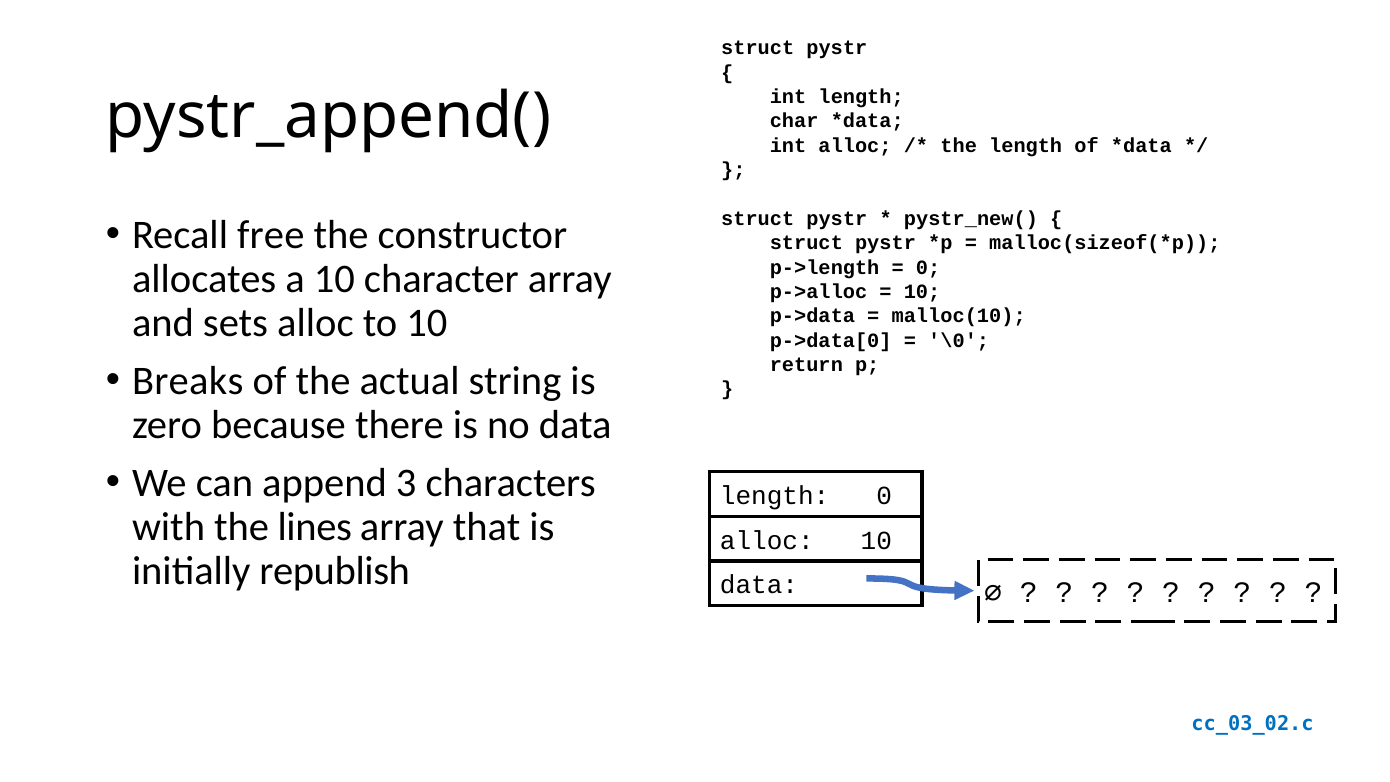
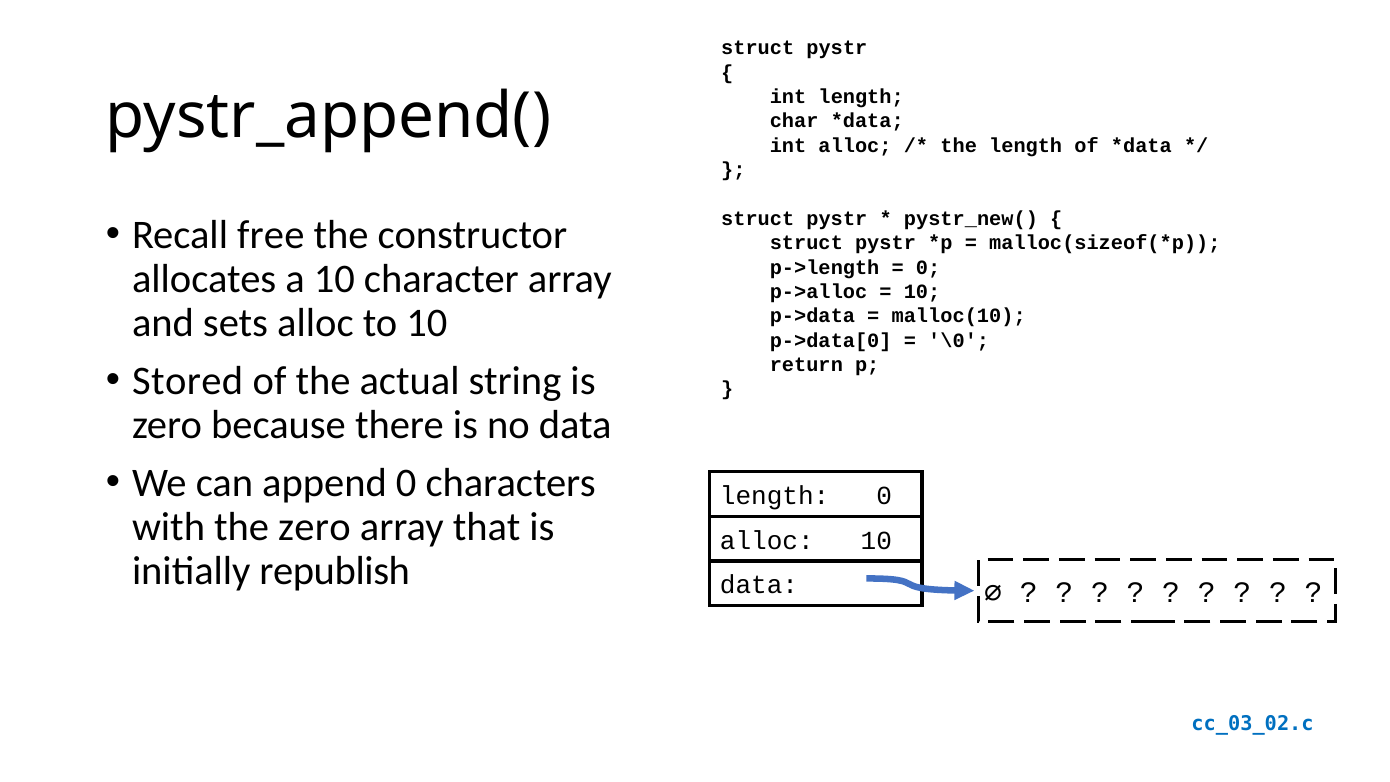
Breaks: Breaks -> Stored (188, 381)
append 3: 3 -> 0 (406, 483)
the lines: lines -> zero (314, 527)
